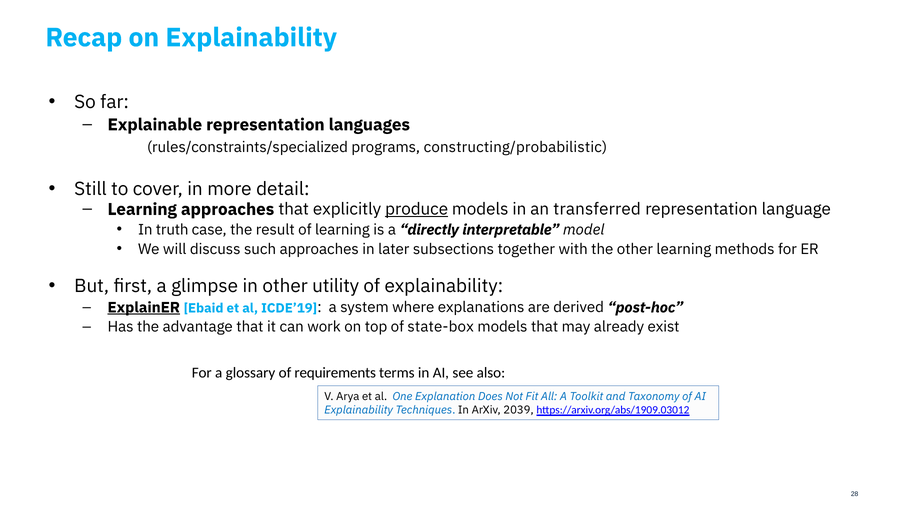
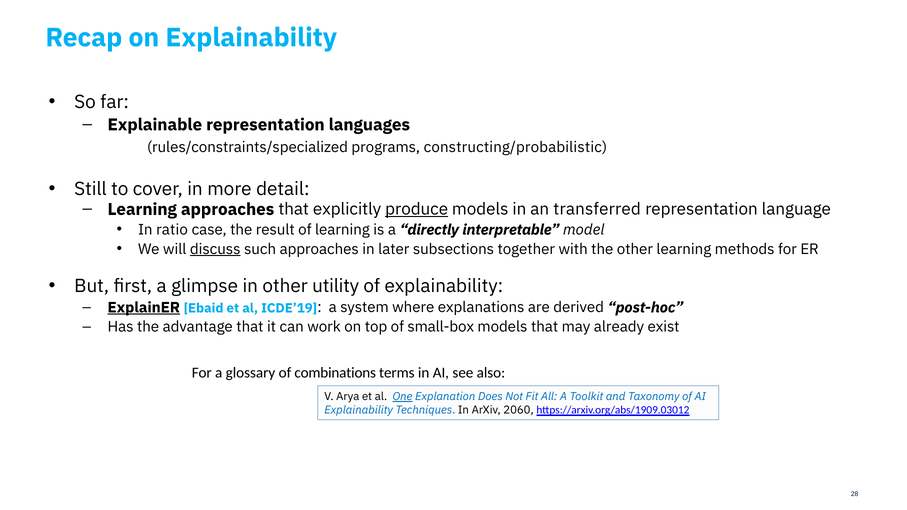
truth: truth -> ratio (172, 230)
discuss underline: none -> present (215, 249)
state-box: state-box -> small-box (441, 327)
requirements: requirements -> combinations (335, 373)
One underline: none -> present (402, 397)
2039: 2039 -> 2060 (518, 410)
